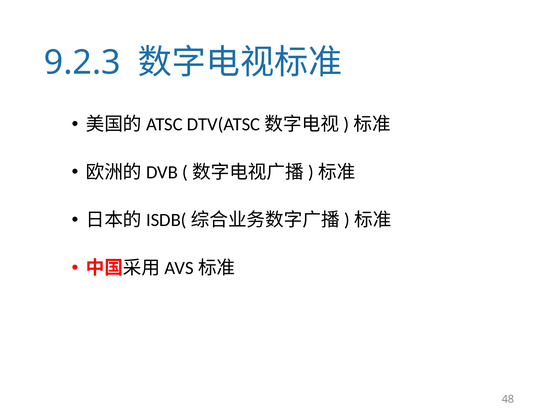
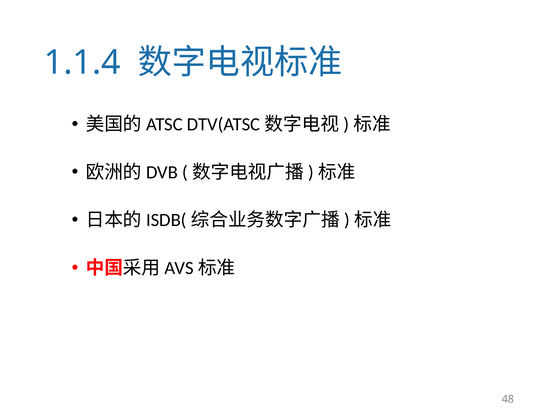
9.2.3: 9.2.3 -> 1.1.4 (82, 62)
